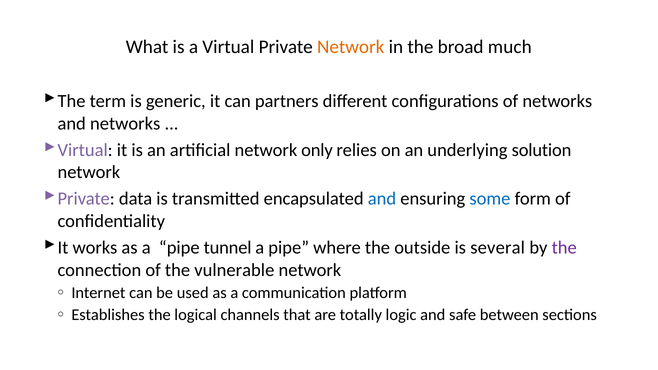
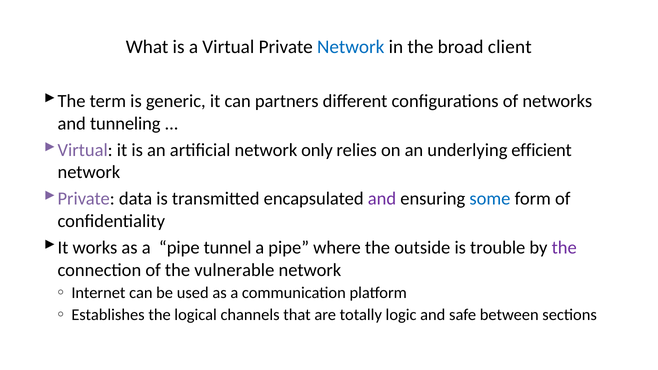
Network colour: orange -> blue (351, 47)
much: much -> client (510, 47)
and networks: networks -> tunneling (125, 123)
solution: solution -> efficient (542, 150)
and colour: blue -> purple (382, 199)
several: several -> trouble (498, 248)
